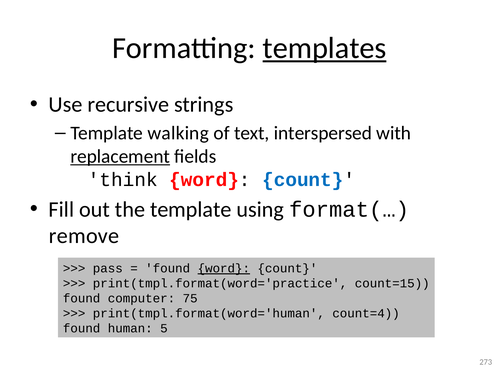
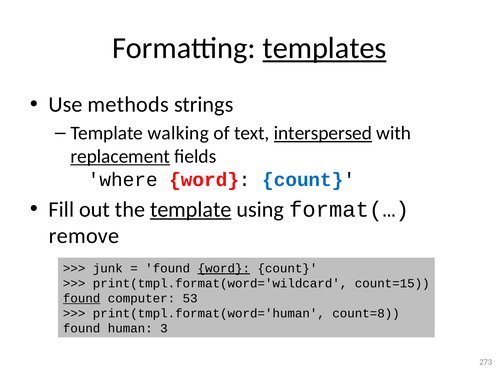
recursive: recursive -> methods (128, 105)
interspersed underline: none -> present (323, 133)
think: think -> where (123, 180)
template underline: none -> present (191, 210)
pass: pass -> junk (108, 269)
print(tmpl.format(word='practice: print(tmpl.format(word='practice -> print(tmpl.format(word='wildcard (220, 284)
found underline: none -> present (82, 299)
75: 75 -> 53 (190, 299)
count=4: count=4 -> count=8 (366, 314)
5: 5 -> 3 (164, 329)
